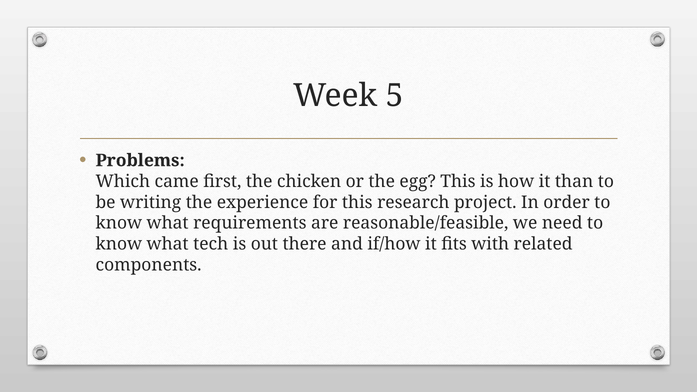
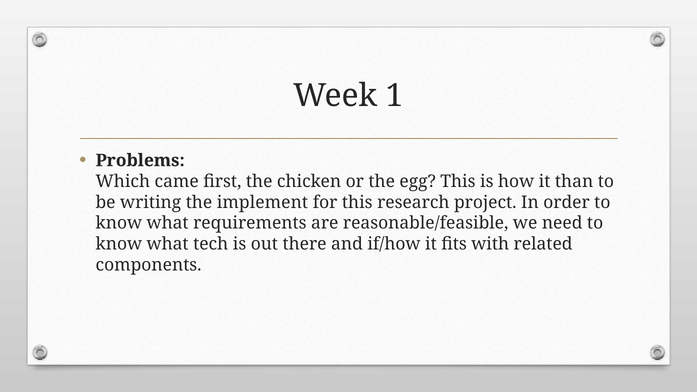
5: 5 -> 1 (395, 96)
experience: experience -> implement (262, 202)
